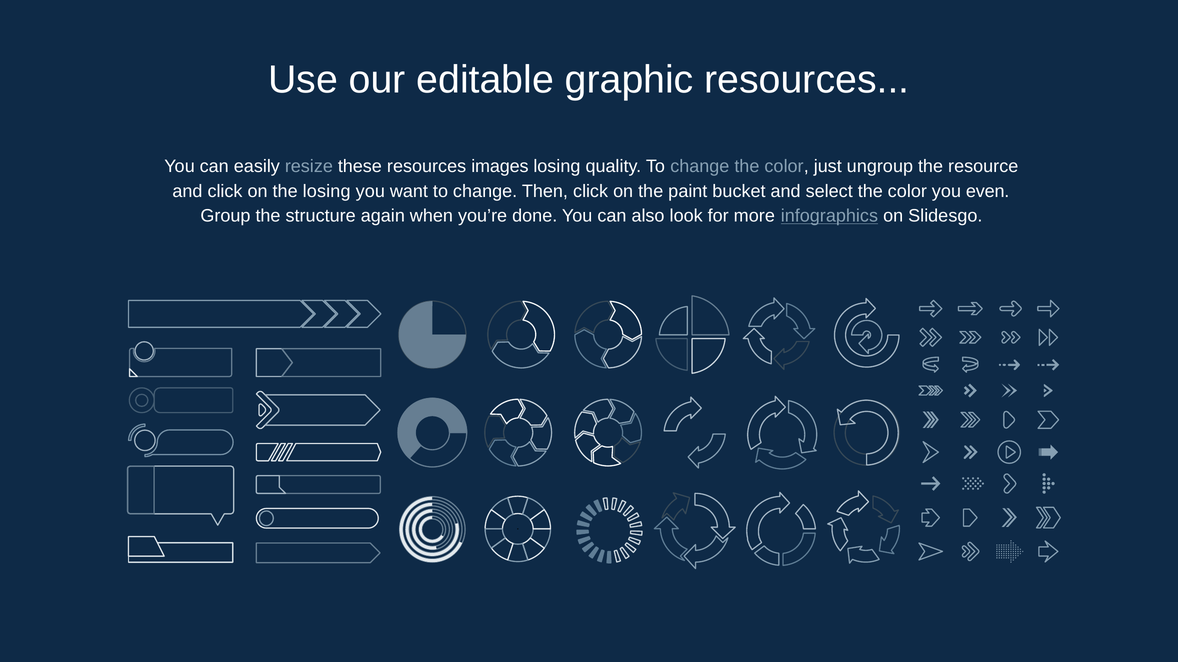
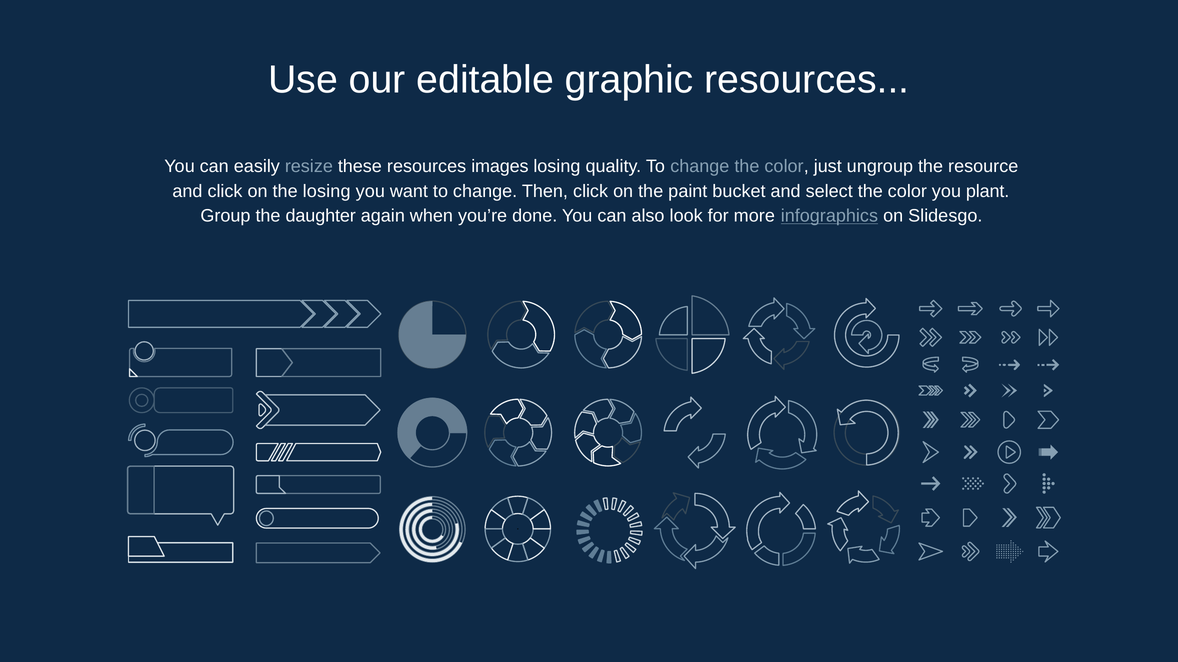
even: even -> plant (988, 191)
structure: structure -> daughter (321, 216)
